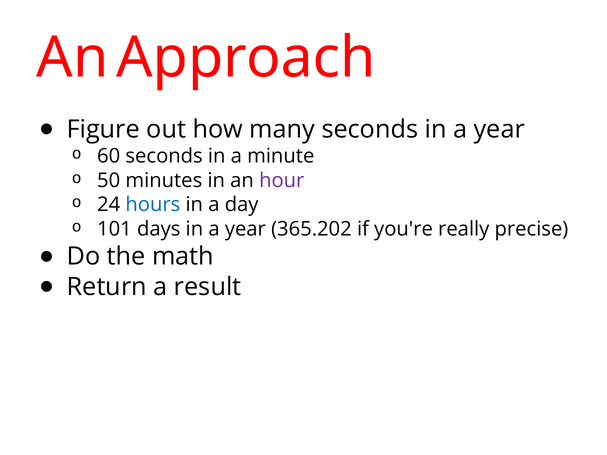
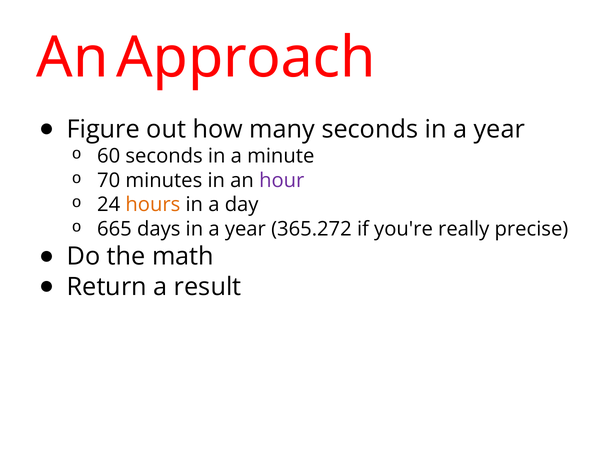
50: 50 -> 70 (109, 180)
hours colour: blue -> orange (153, 205)
101: 101 -> 665 (114, 229)
365.202: 365.202 -> 365.272 (311, 229)
